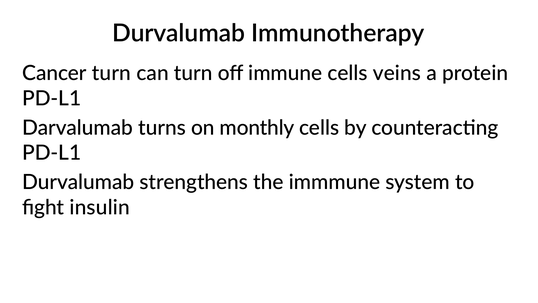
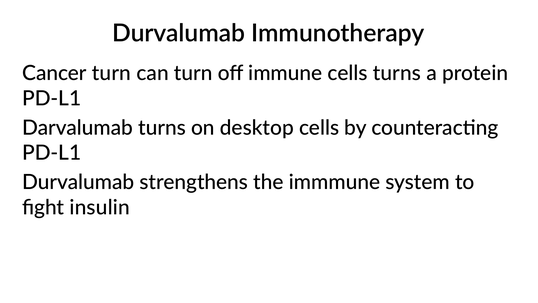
cells veins: veins -> turns (397, 73)
monthly: monthly -> desktop (257, 128)
